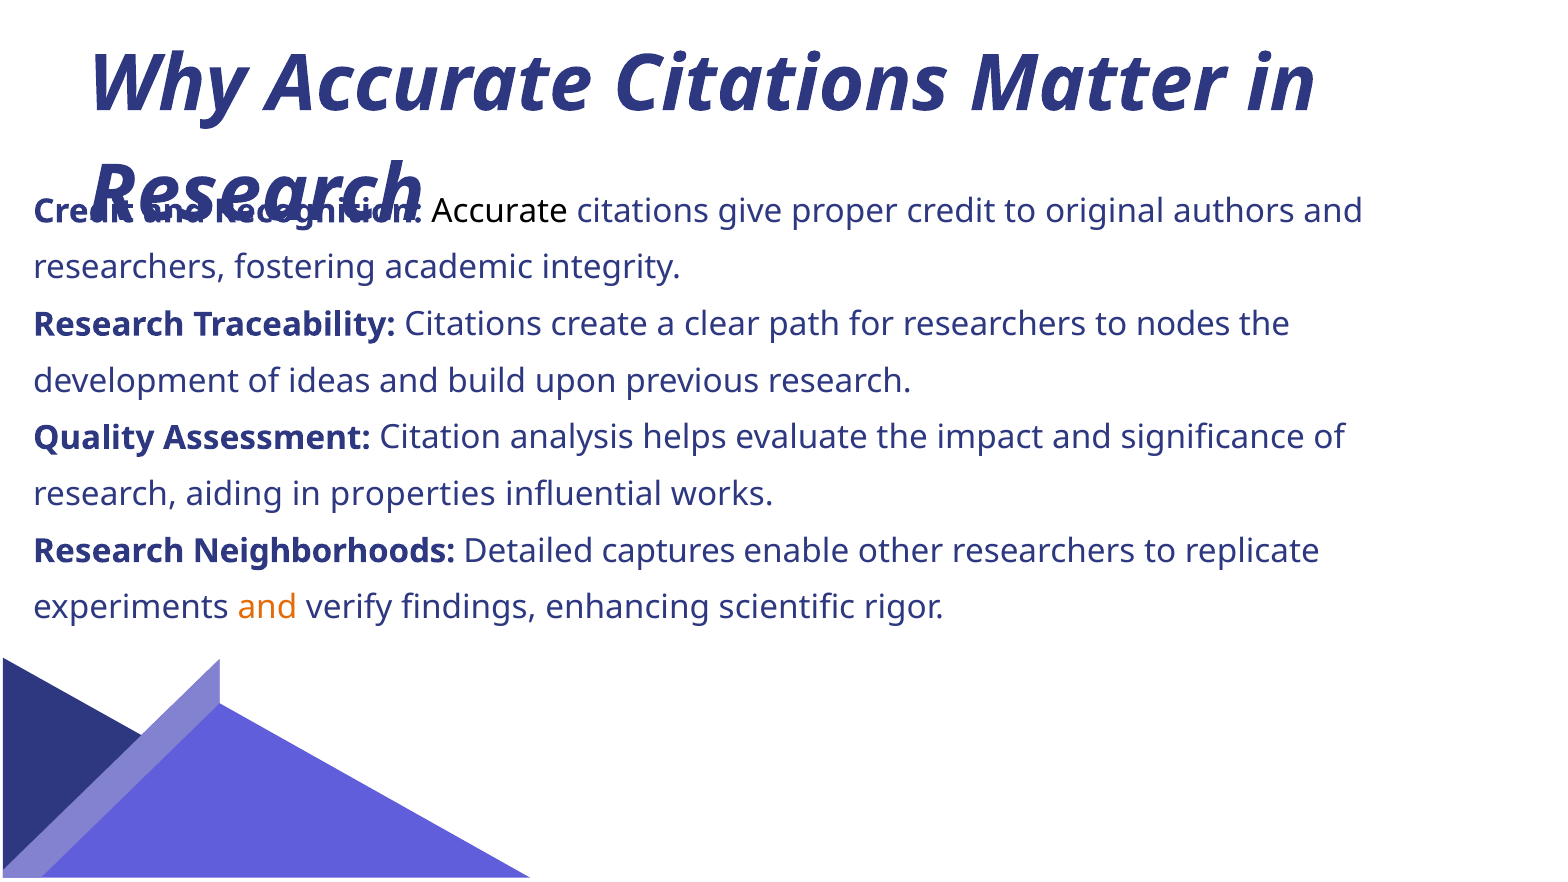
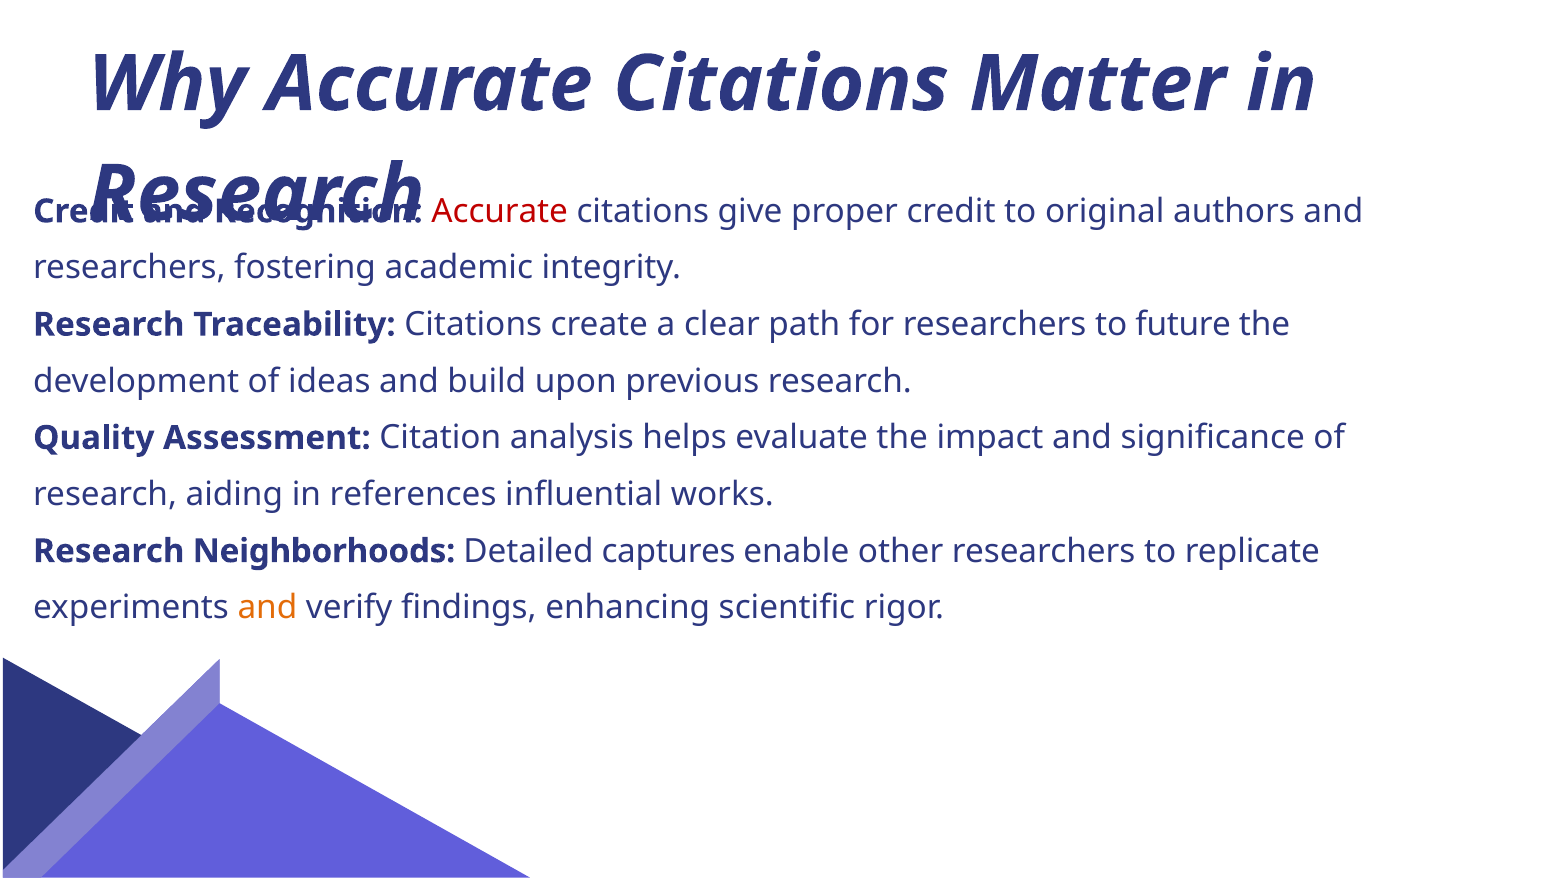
Accurate colour: black -> red (500, 211)
nodes: nodes -> future (1183, 325)
properties: properties -> references (413, 495)
